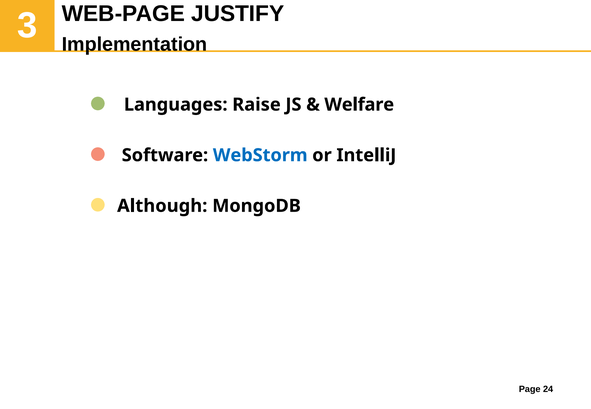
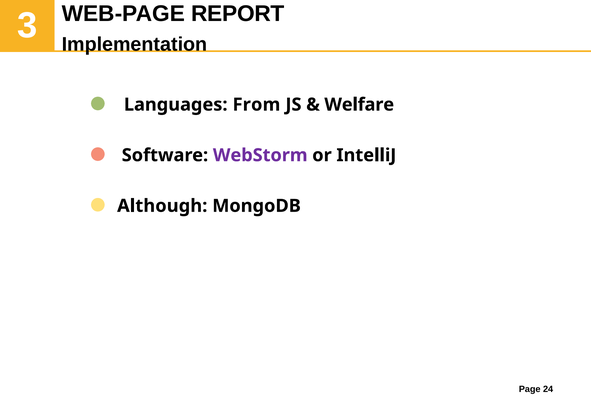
JUSTIFY: JUSTIFY -> REPORT (238, 14)
Raise: Raise -> From (256, 105)
WebStorm colour: blue -> purple (260, 155)
